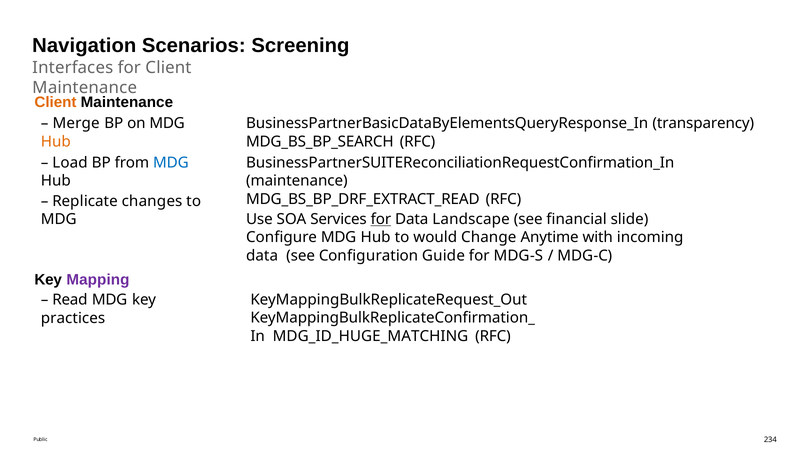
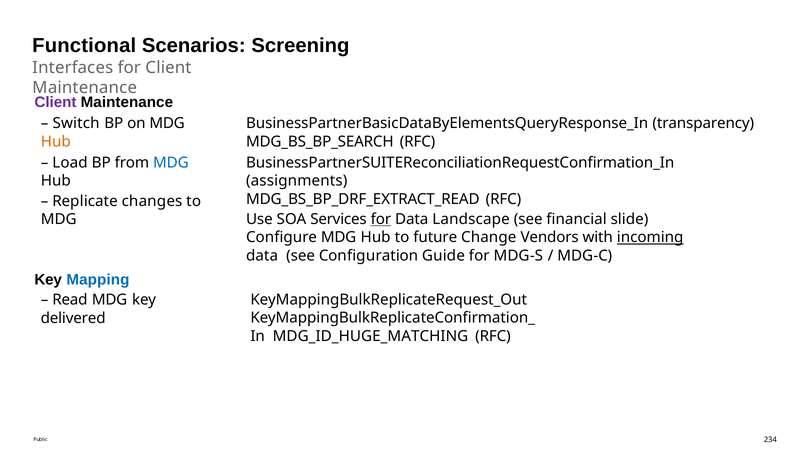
Navigation: Navigation -> Functional (84, 46)
Client colour: orange -> purple (56, 103)
Merge: Merge -> Switch (76, 123)
maintenance: maintenance -> assignments (297, 181)
would: would -> future (435, 238)
Anytime: Anytime -> Vendors (550, 238)
incoming underline: none -> present (650, 238)
Mapping colour: purple -> blue (98, 280)
practices: practices -> delivered (73, 319)
